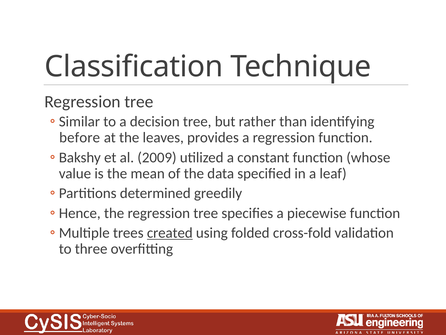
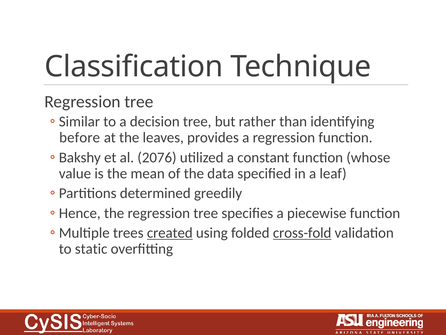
2009: 2009 -> 2076 (157, 157)
cross-fold underline: none -> present (302, 233)
three: three -> static (91, 249)
